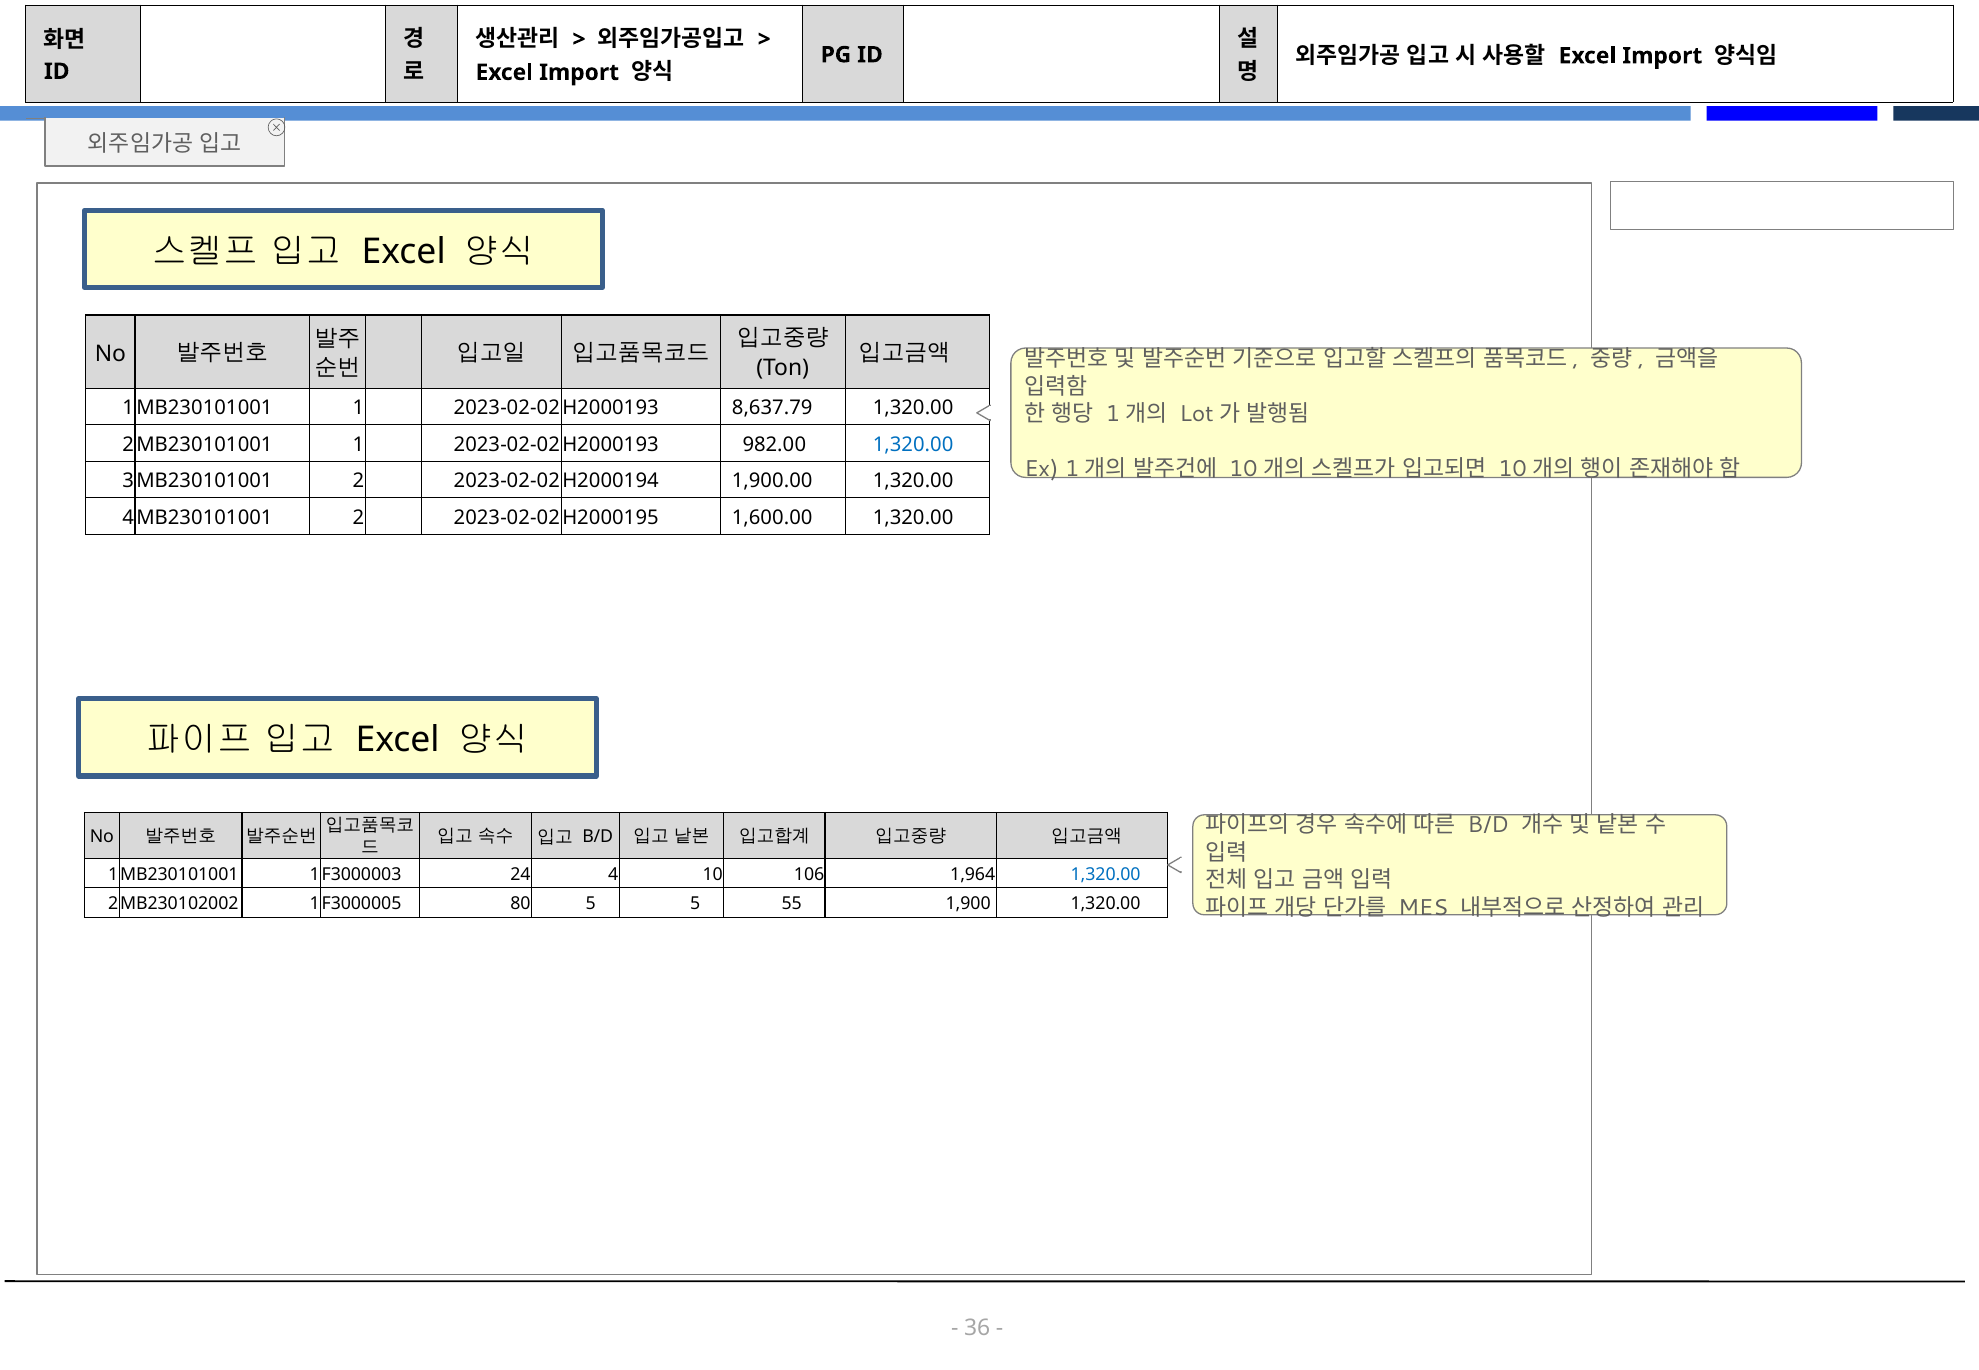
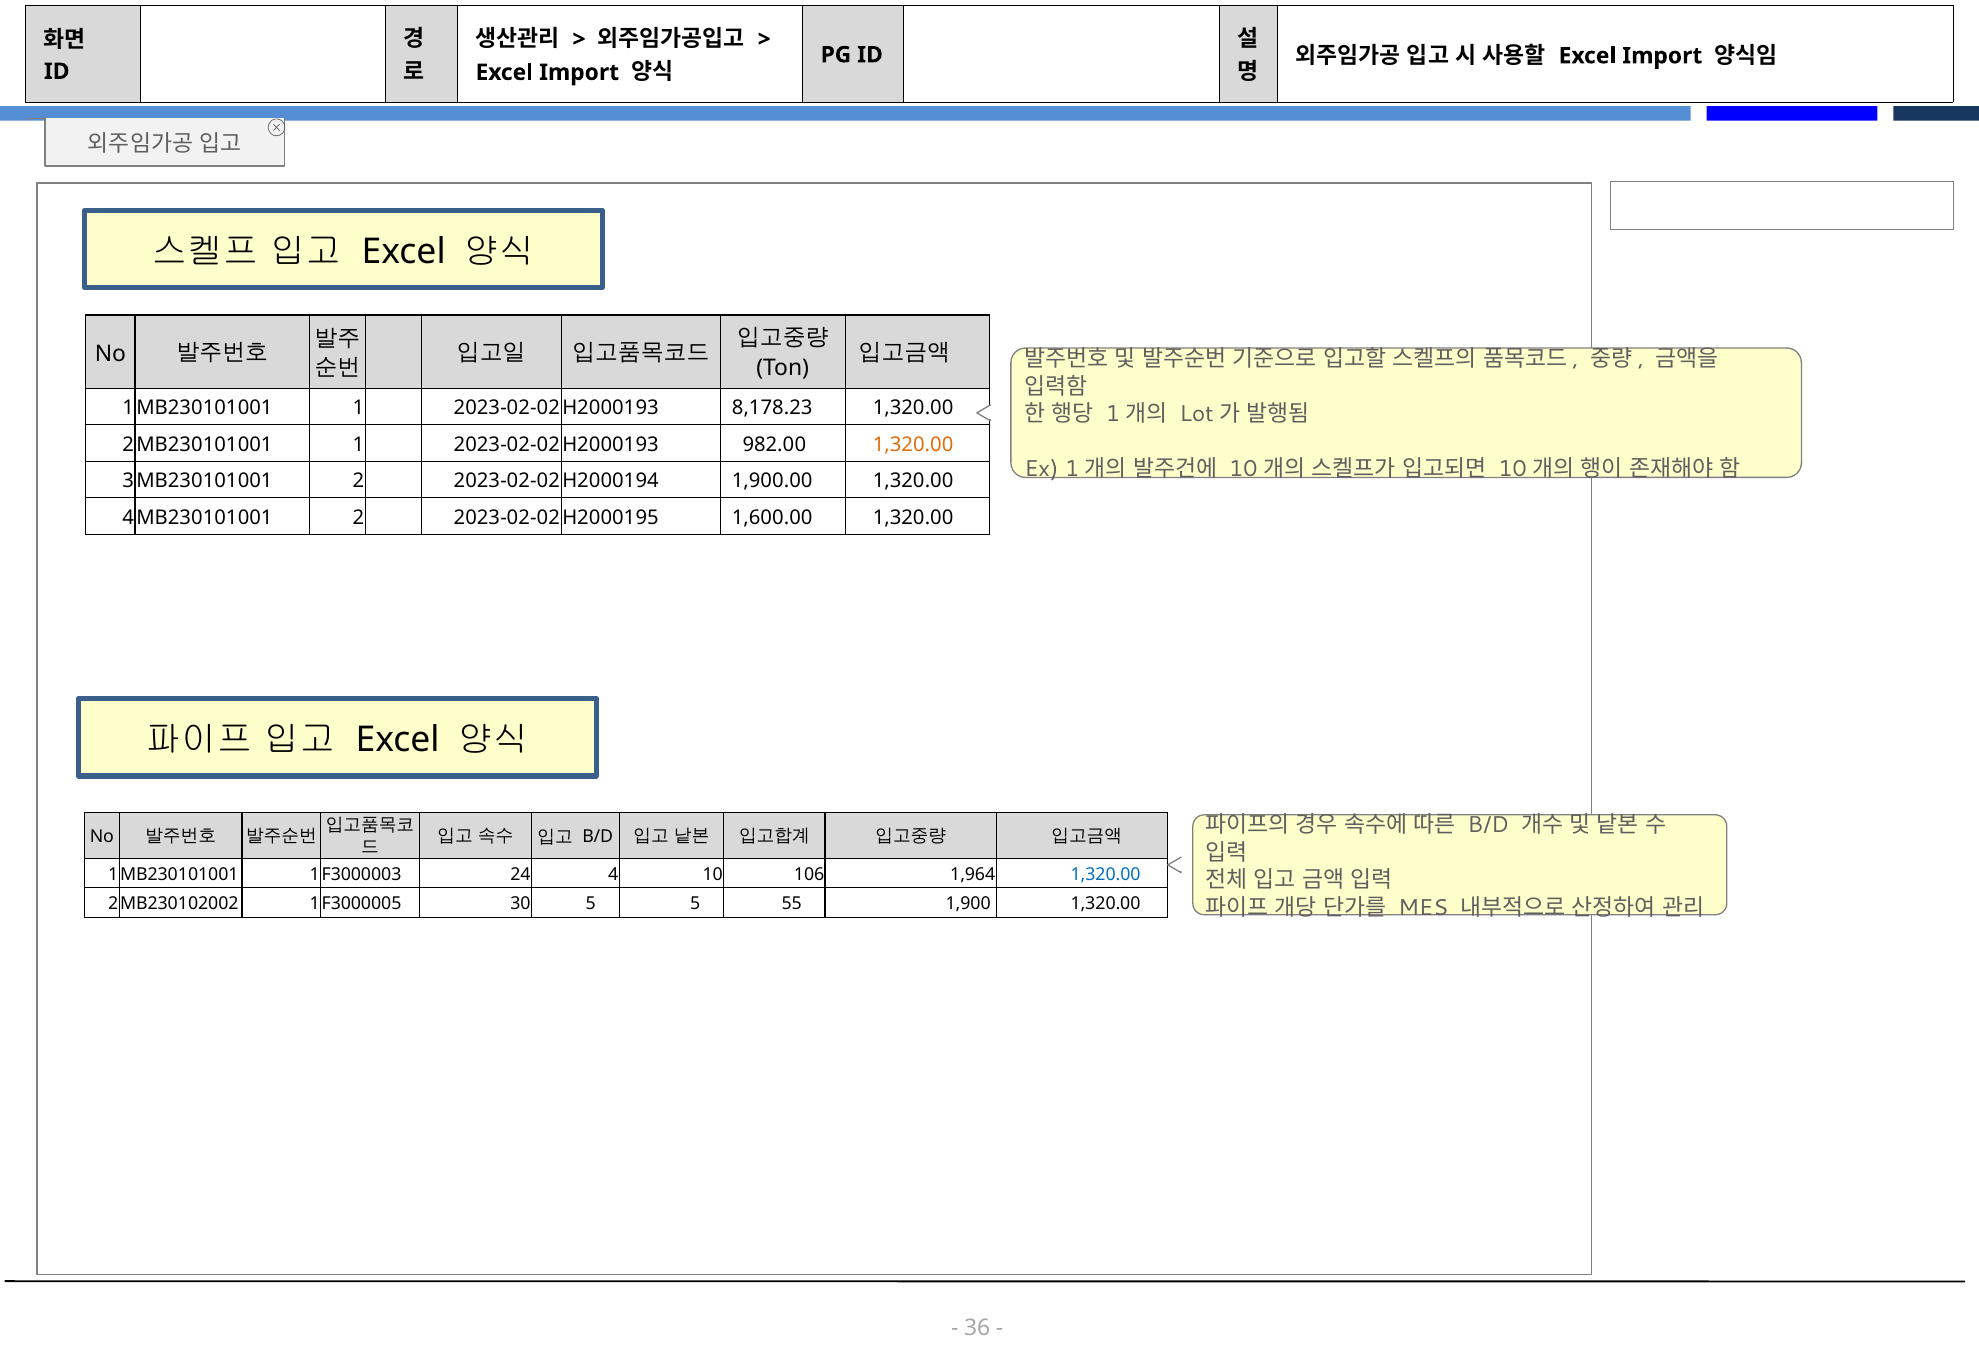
8,637.79: 8,637.79 -> 8,178.23 (772, 408)
1,320.00 colour: blue -> orange (913, 445)
80: 80 -> 30 (520, 904)
